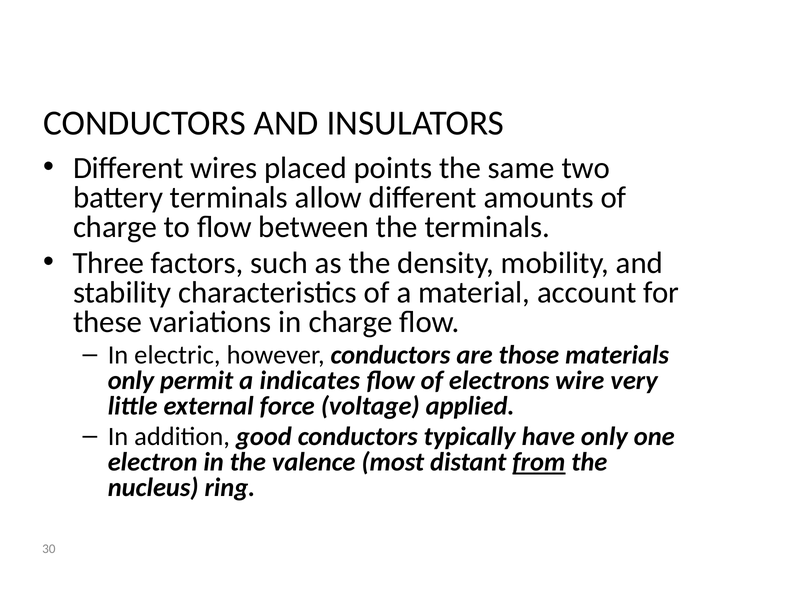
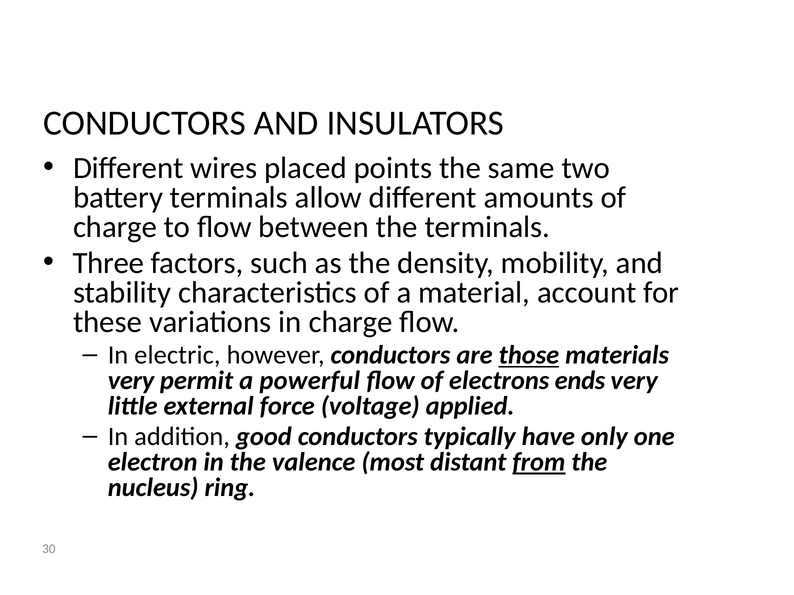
those underline: none -> present (529, 356)
only: only -> very (131, 381)
indicates: indicates -> powerful (310, 381)
wire: wire -> ends (580, 381)
